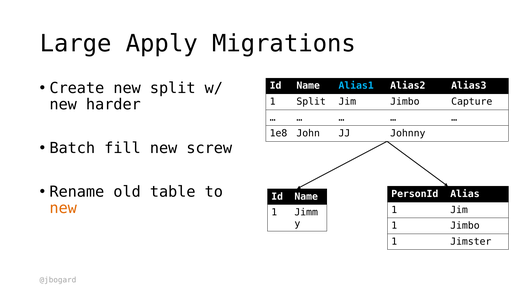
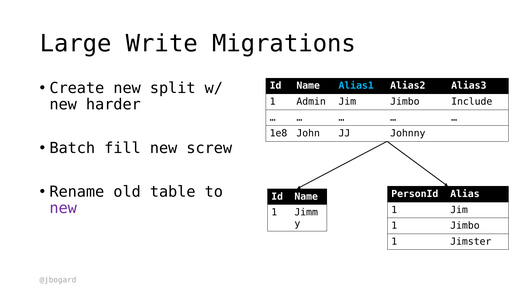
Apply: Apply -> Write (162, 44)
1 Split: Split -> Admin (311, 102)
Capture: Capture -> Include (472, 102)
new colour: orange -> purple (63, 208)
